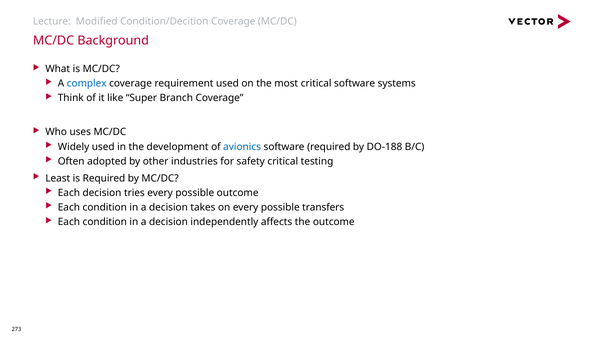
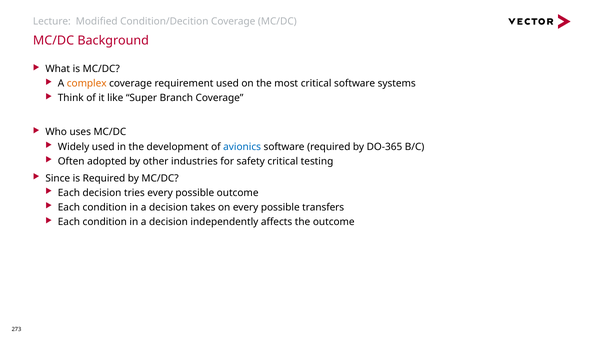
complex colour: blue -> orange (87, 84)
DO-188: DO-188 -> DO-365 (384, 147)
Least: Least -> Since (58, 178)
